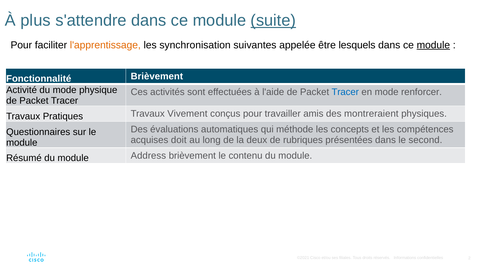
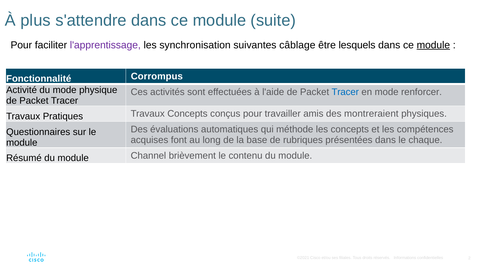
suite underline: present -> none (273, 21)
l'apprentissage colour: orange -> purple (105, 45)
appelée: appelée -> câblage (297, 45)
Fonctionnalité Brièvement: Brièvement -> Corrompus (157, 76)
Travaux Vivement: Vivement -> Concepts (187, 114)
doit: doit -> font (179, 140)
deux: deux -> base (257, 140)
second: second -> chaque (425, 140)
Address: Address -> Channel (148, 156)
